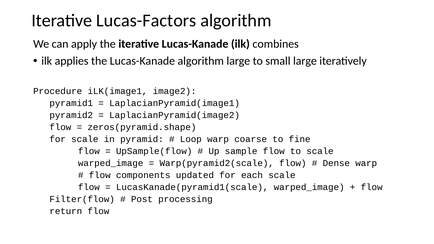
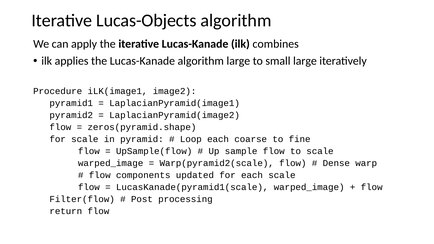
Lucas-Factors: Lucas-Factors -> Lucas-Objects (146, 20)
Loop warp: warp -> each (218, 139)
